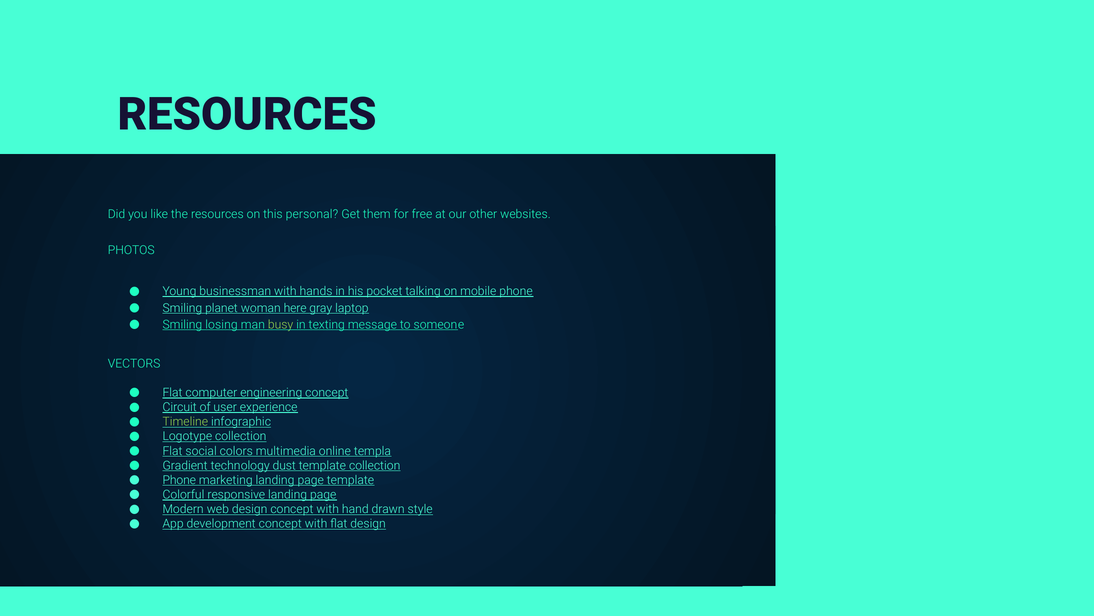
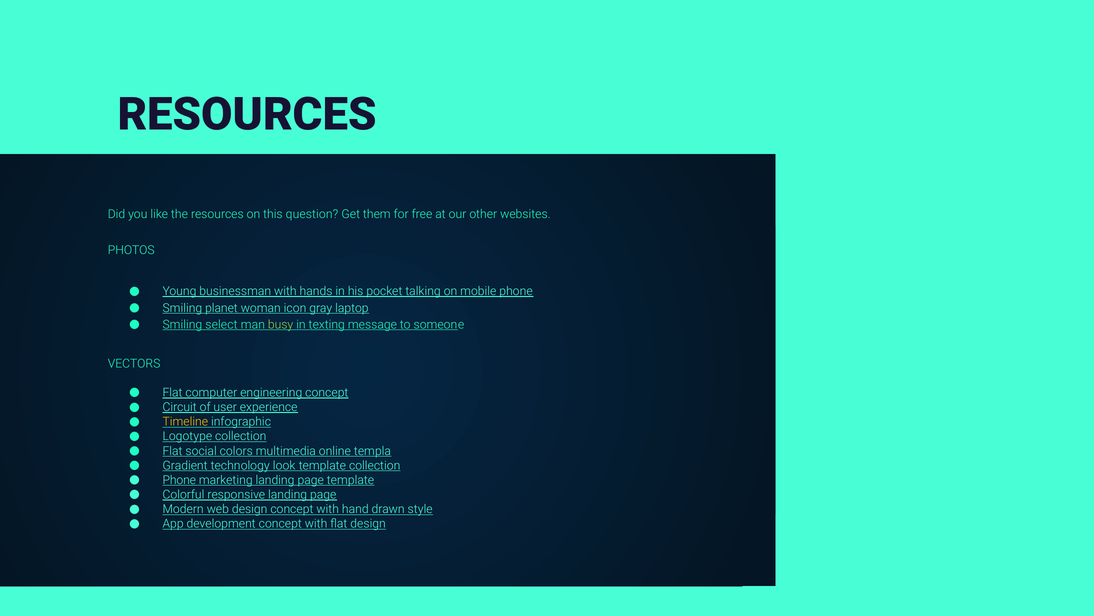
personal: personal -> question (312, 214)
here: here -> icon (295, 308)
losing: losing -> select (221, 324)
Timeline colour: light green -> yellow (185, 421)
dust: dust -> look (284, 465)
